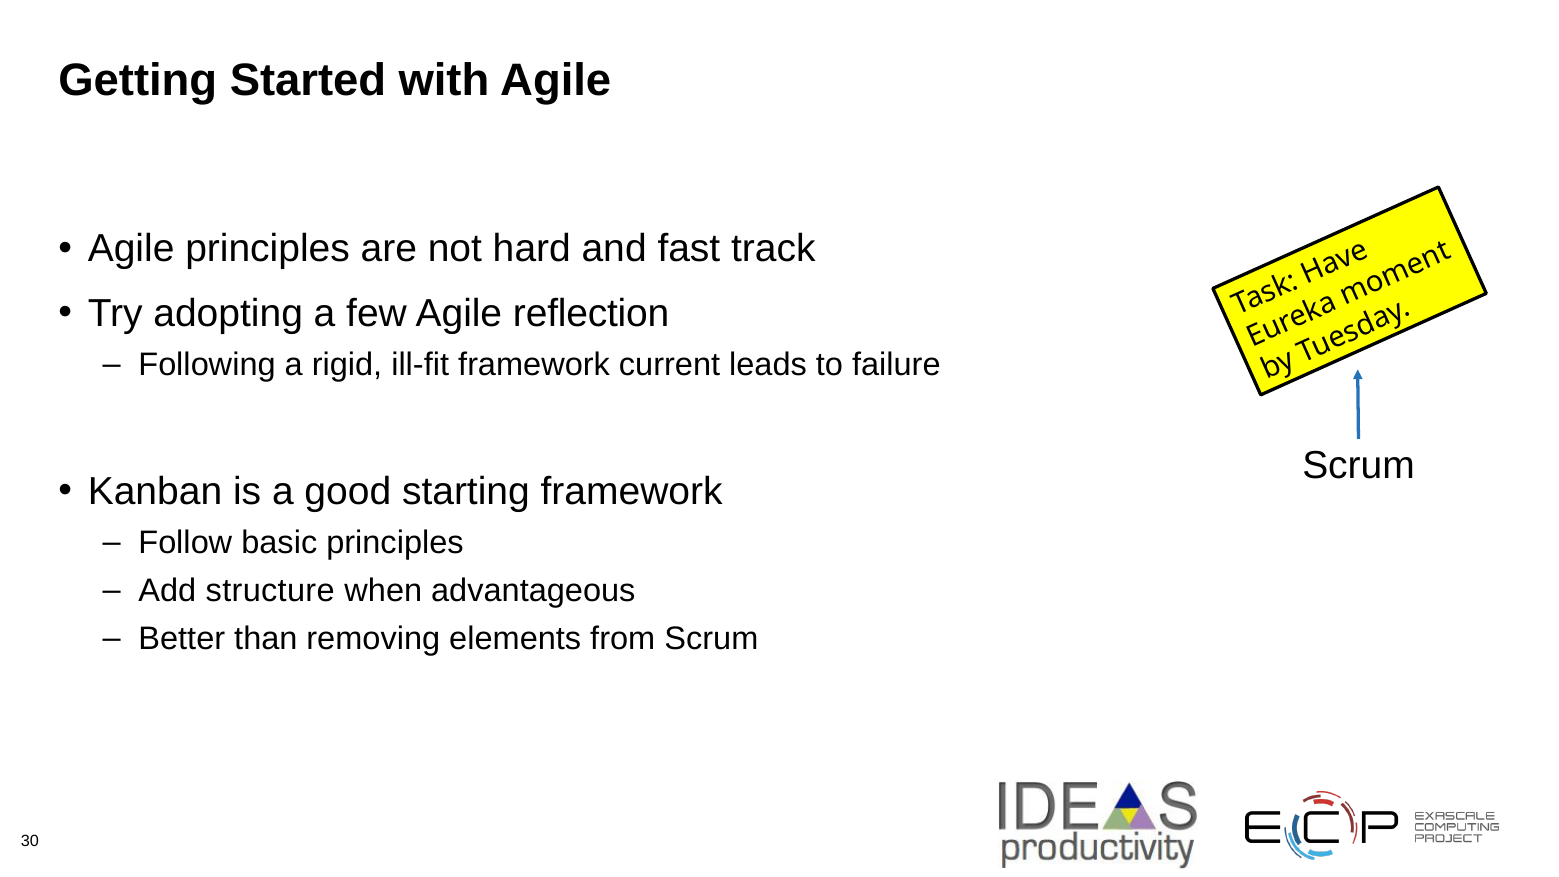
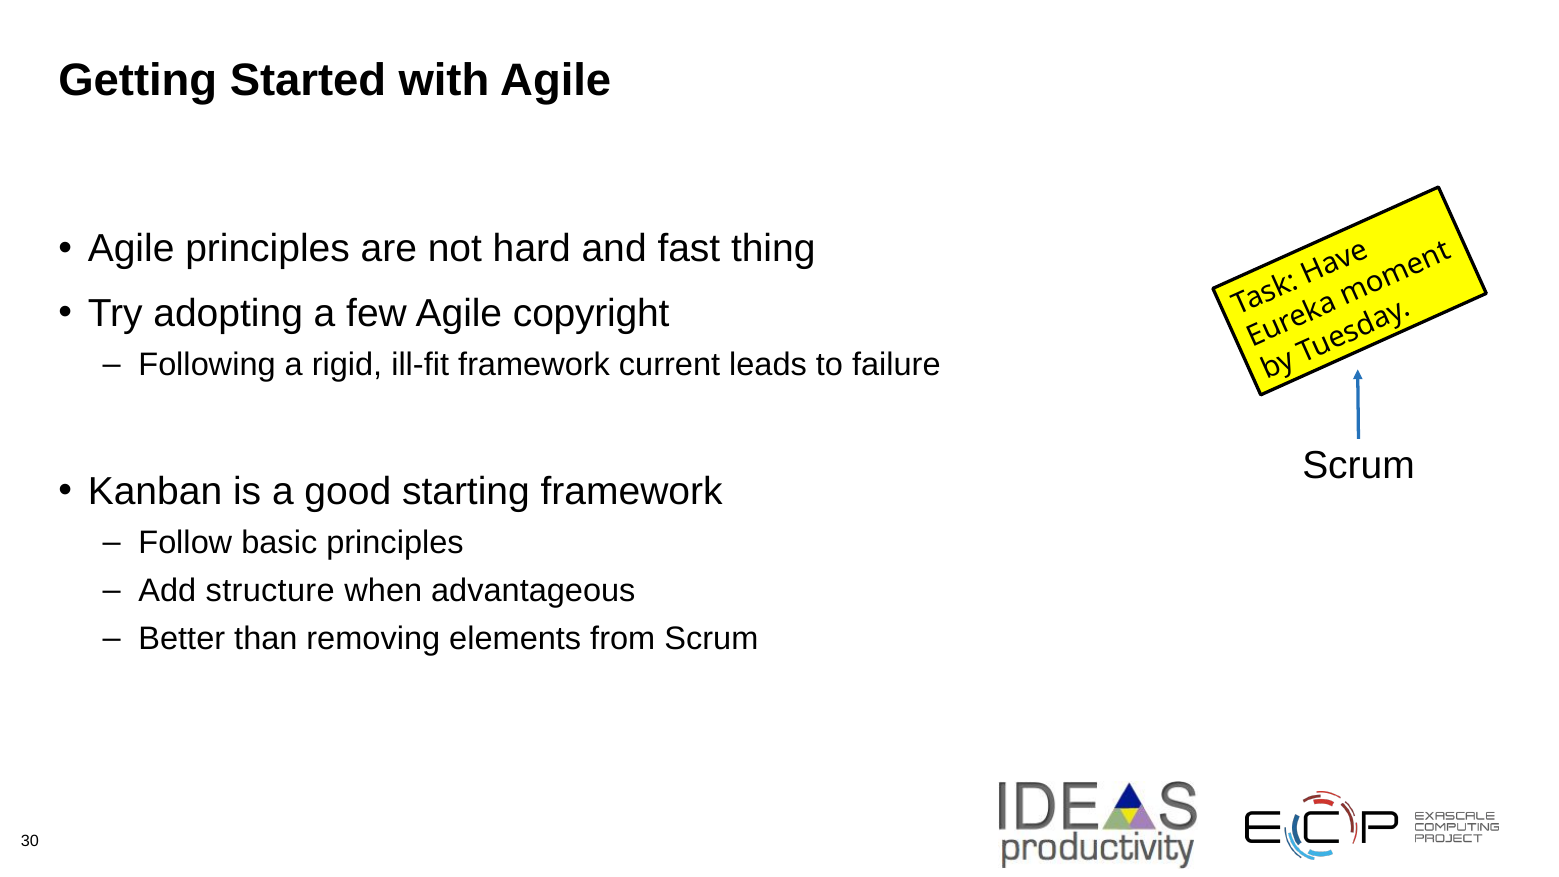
track: track -> thing (773, 249)
reflection: reflection -> copyright (591, 314)
